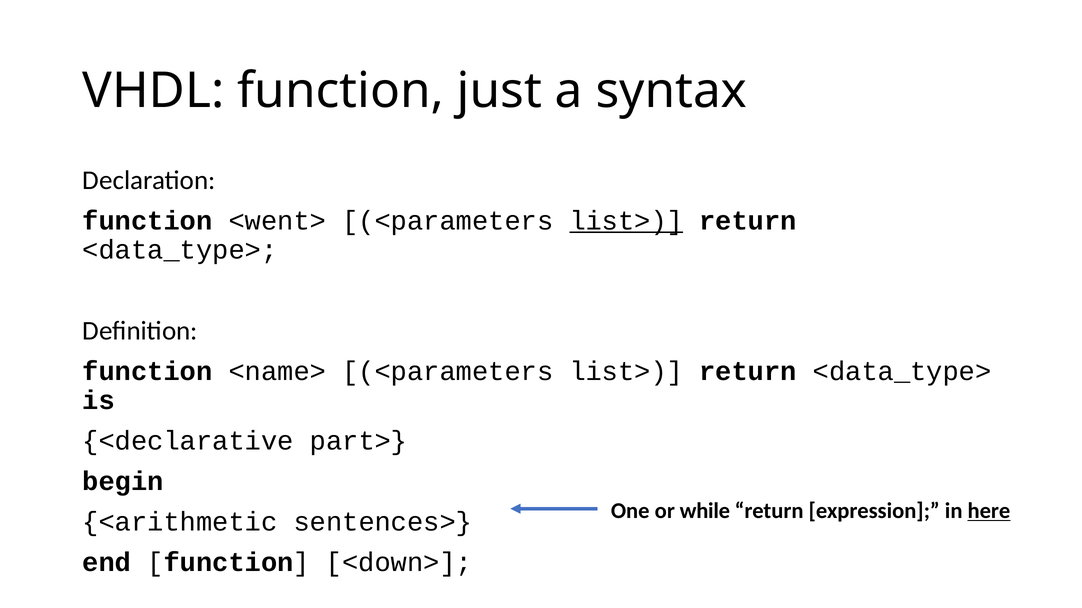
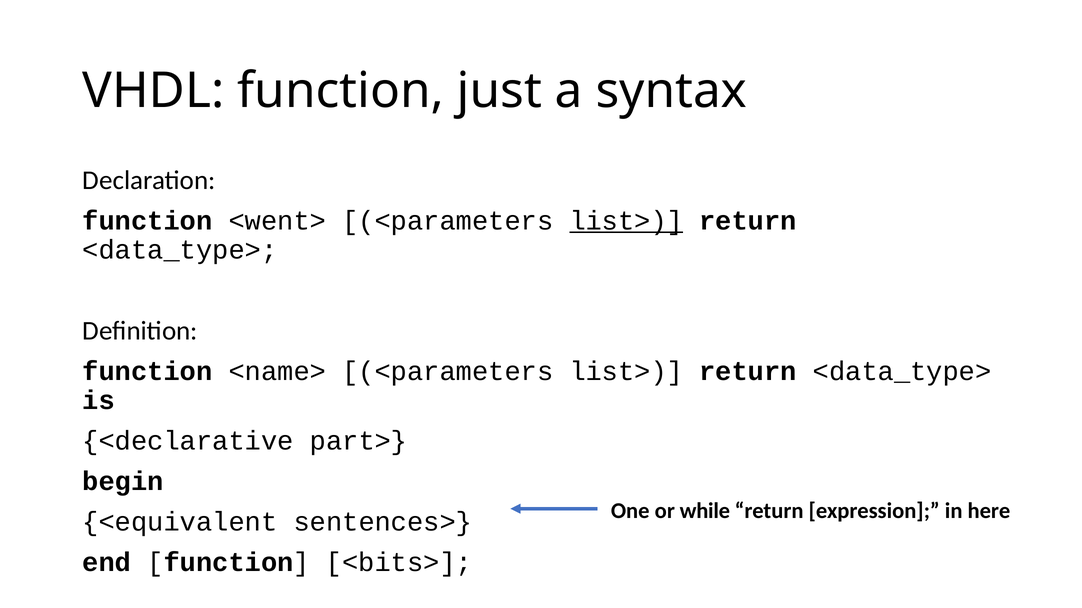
here underline: present -> none (989, 511)
<arithmetic: <arithmetic -> <equivalent (180, 522)
<down>: <down> -> <bits> (399, 563)
